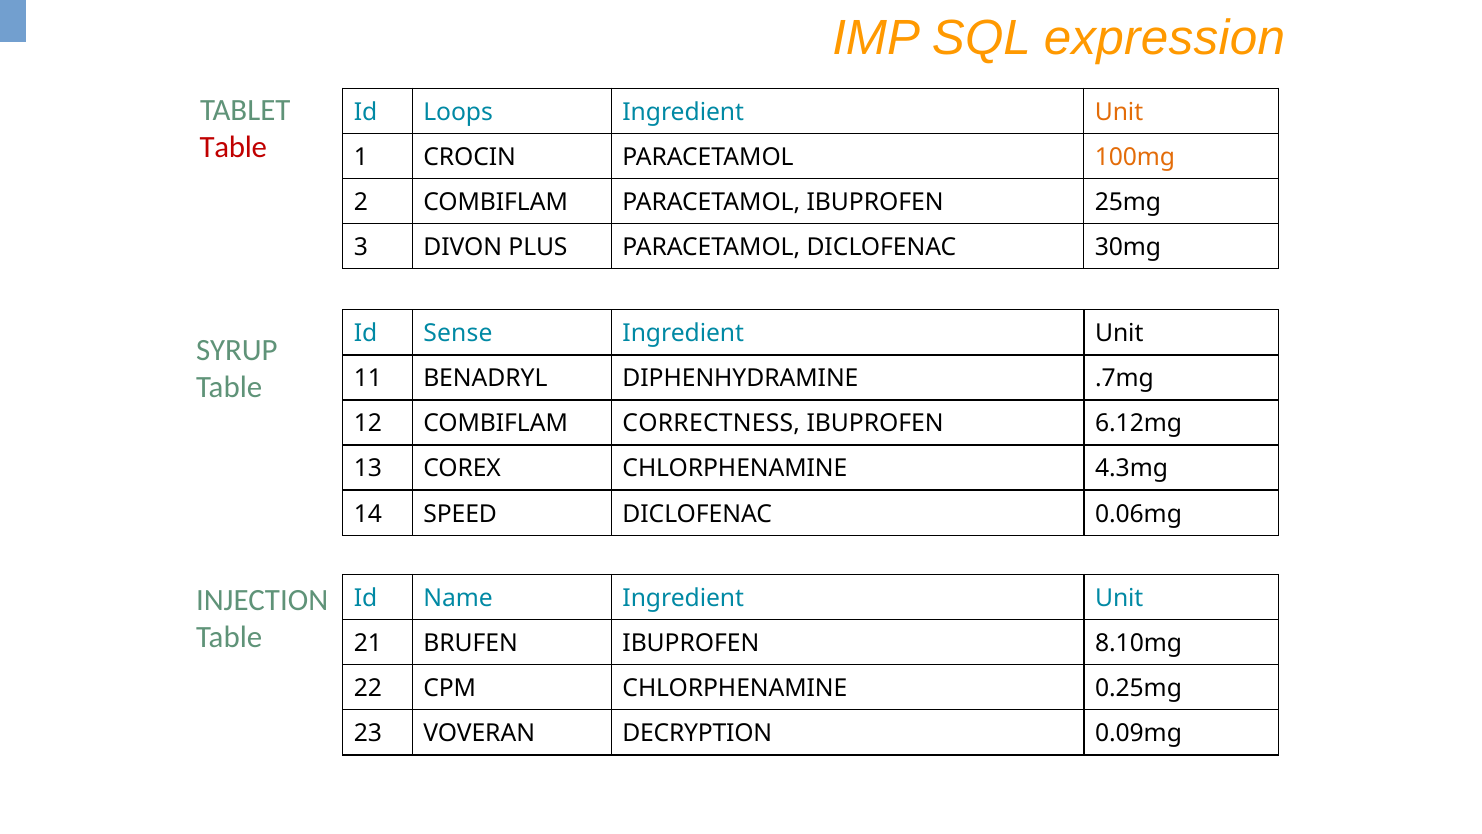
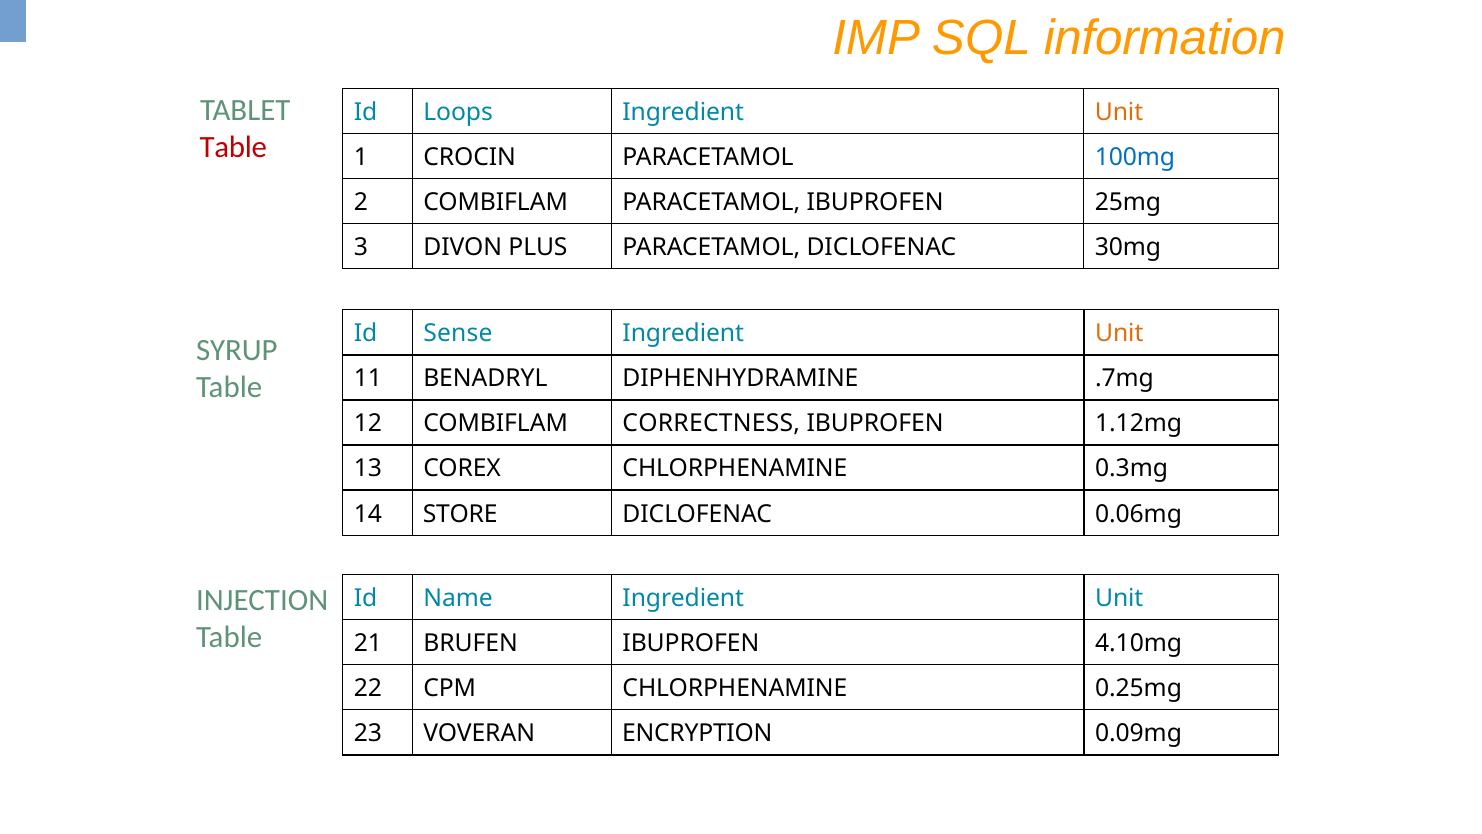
expression: expression -> information (1165, 39)
100mg colour: orange -> blue (1135, 157)
Unit colour: black -> orange (1119, 333)
6.12mg: 6.12mg -> 1.12mg (1139, 423)
4.3mg: 4.3mg -> 0.3mg (1131, 469)
SPEED: SPEED -> STORE (460, 514)
8.10mg: 8.10mg -> 4.10mg (1139, 643)
DECRYPTION: DECRYPTION -> ENCRYPTION (697, 733)
